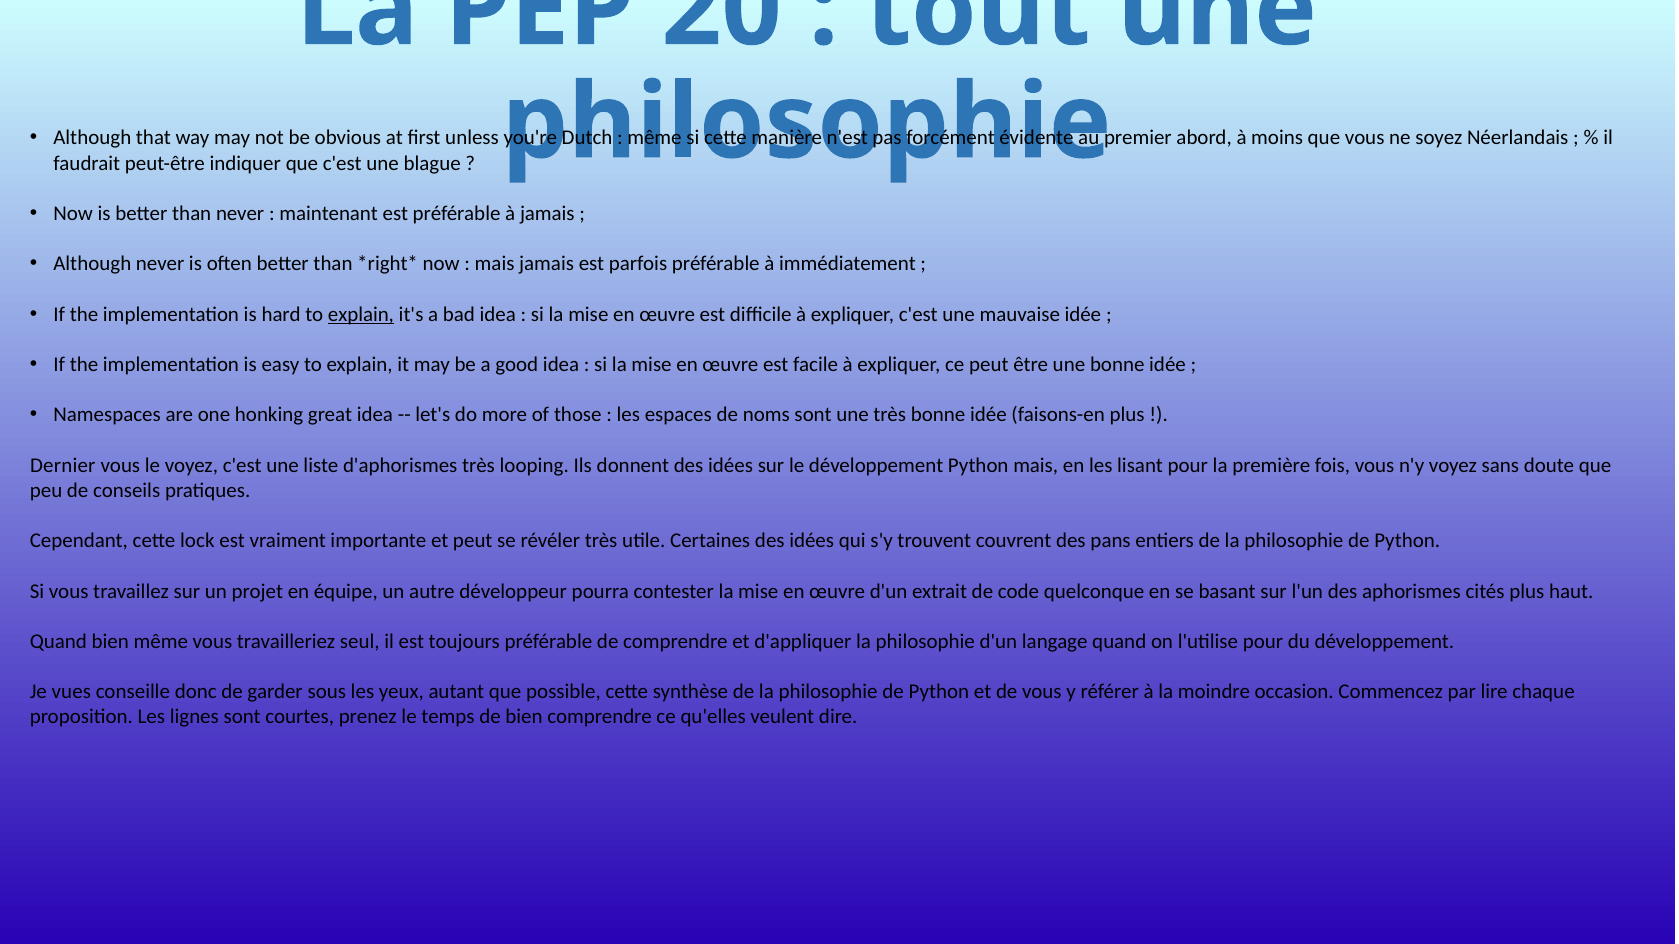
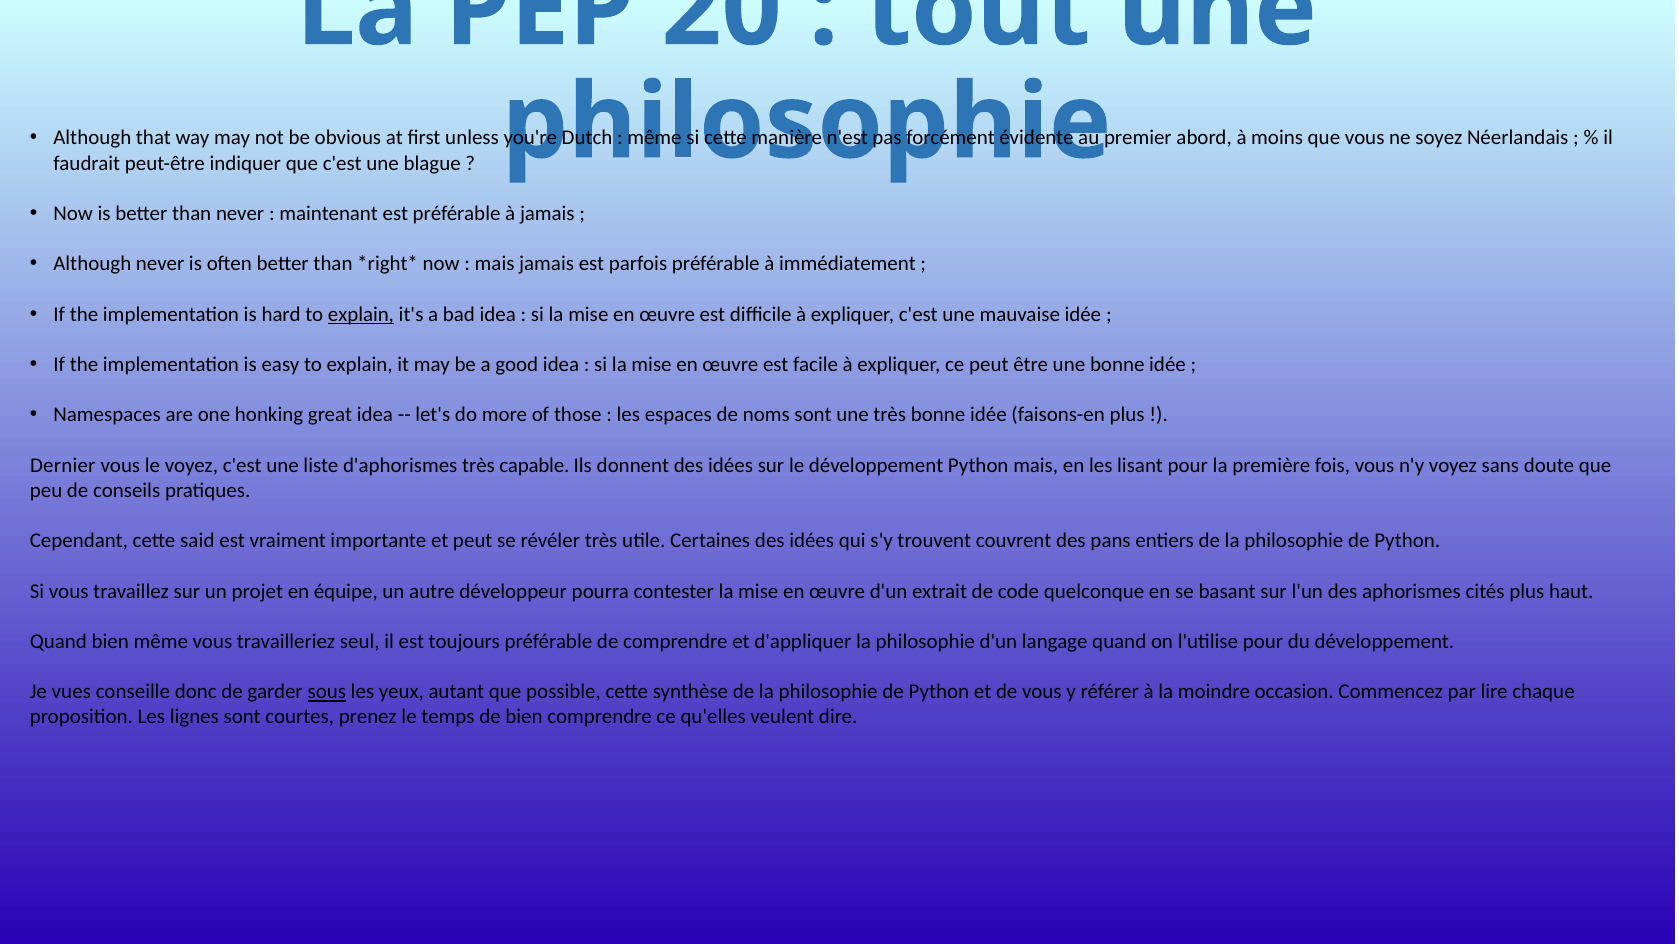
looping: looping -> capable (534, 466)
lock: lock -> said (197, 541)
sous underline: none -> present (327, 692)
